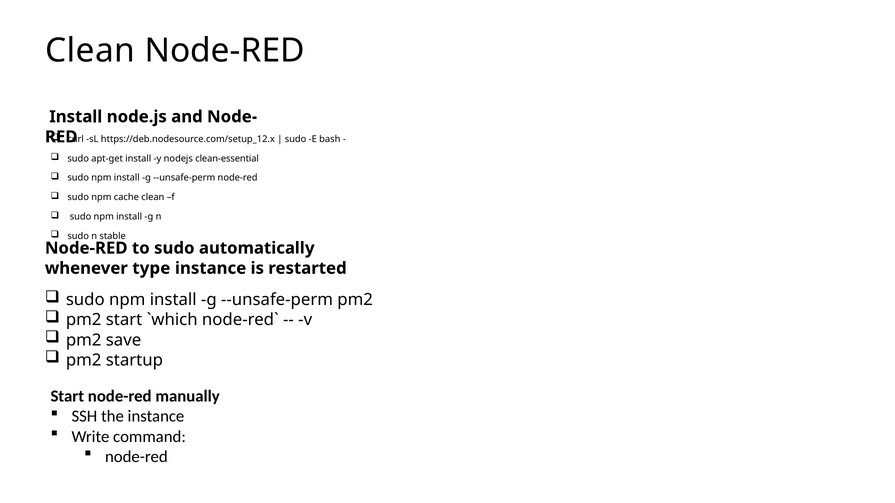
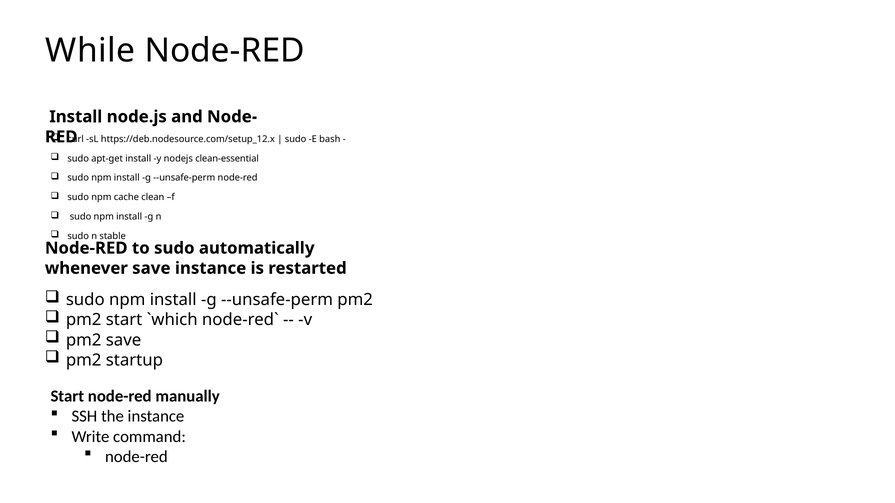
Clean: Clean -> While (90, 51)
whenever type: type -> save (151, 268)
